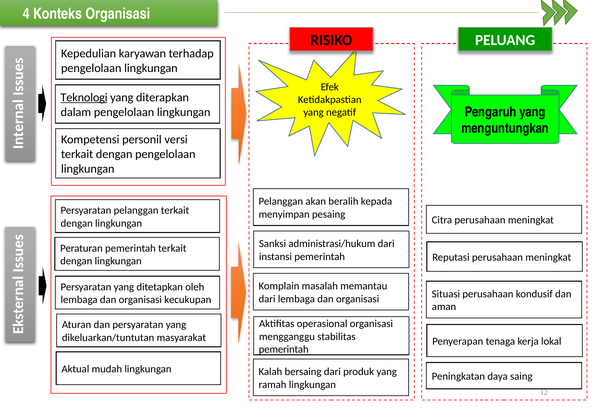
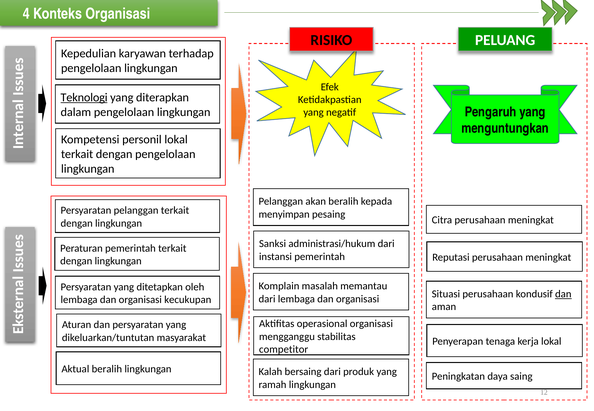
personil versi: versi -> lokal (176, 140)
dan underline: none -> present (563, 294)
pemerintah: pemerintah -> competitor (284, 350)
Aktual mudah: mudah -> beralih (107, 369)
